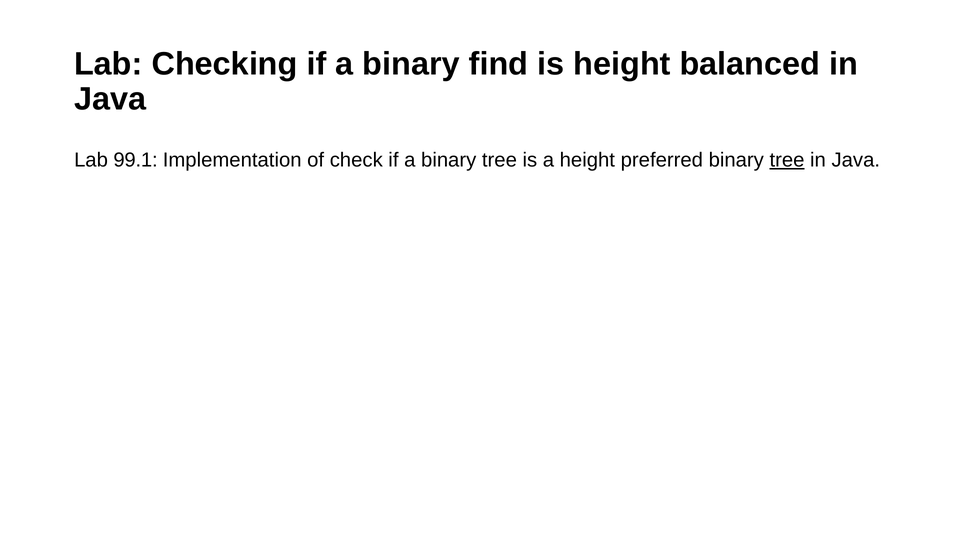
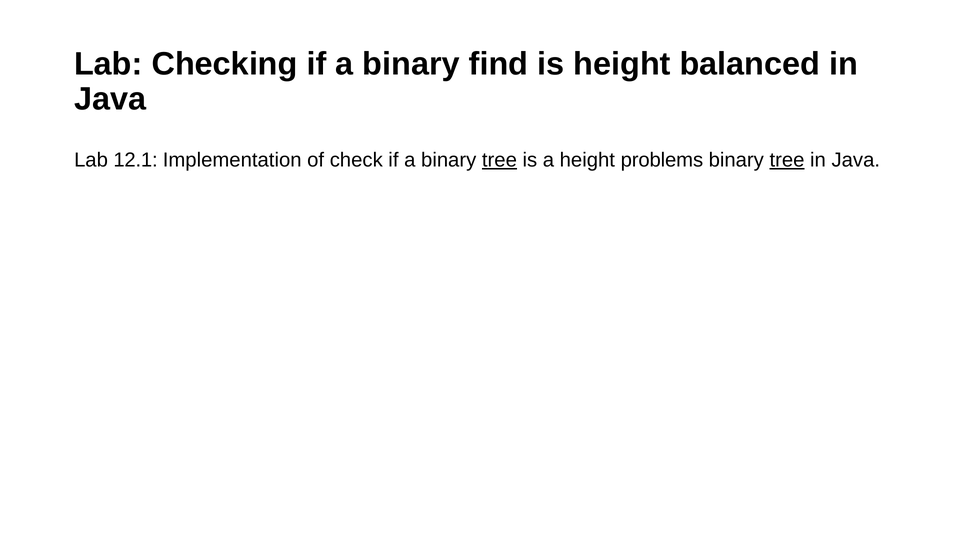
99.1: 99.1 -> 12.1 (136, 160)
tree underline: none -> present (499, 160)
preferred: preferred -> problems (662, 160)
